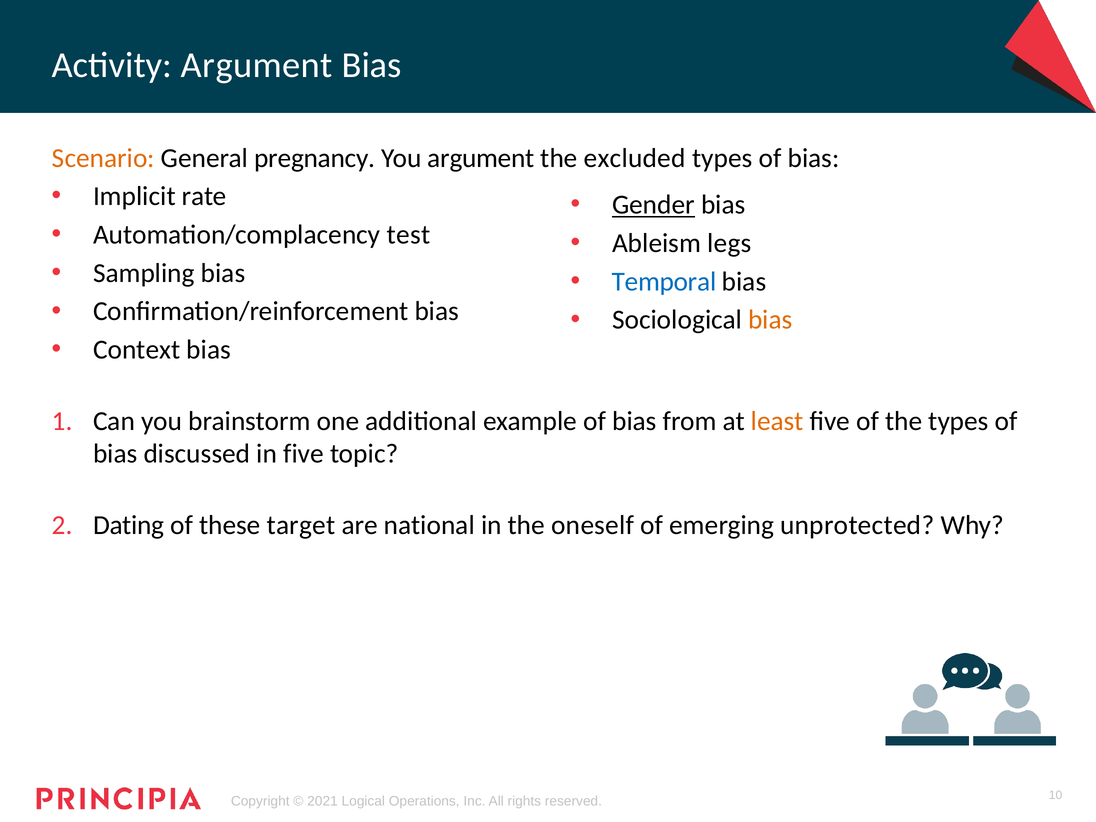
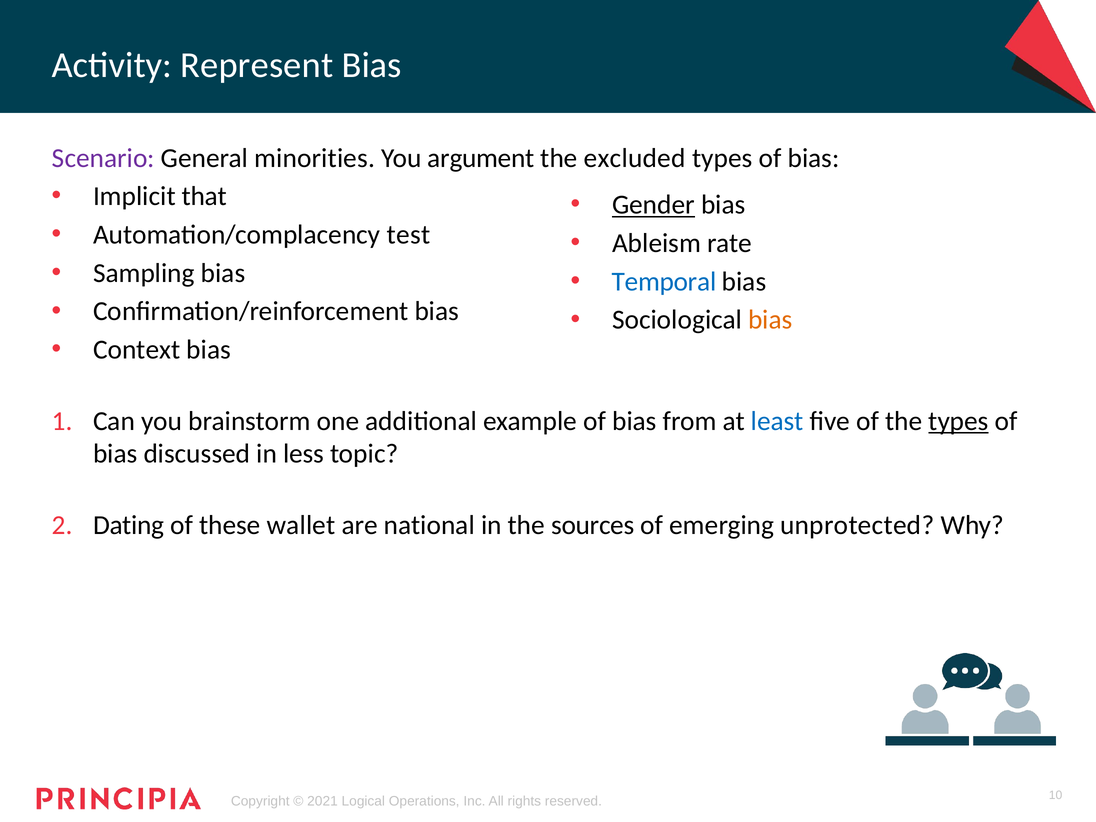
Activity Argument: Argument -> Represent (257, 65)
Scenario colour: orange -> purple (103, 158)
pregnancy: pregnancy -> minorities (315, 158)
rate: rate -> that (204, 196)
legs: legs -> rate (730, 243)
least colour: orange -> blue (777, 421)
types underline: none -> present (958, 421)
in five: five -> less (304, 454)
target: target -> wallet (301, 525)
oneself: oneself -> sources (593, 525)
